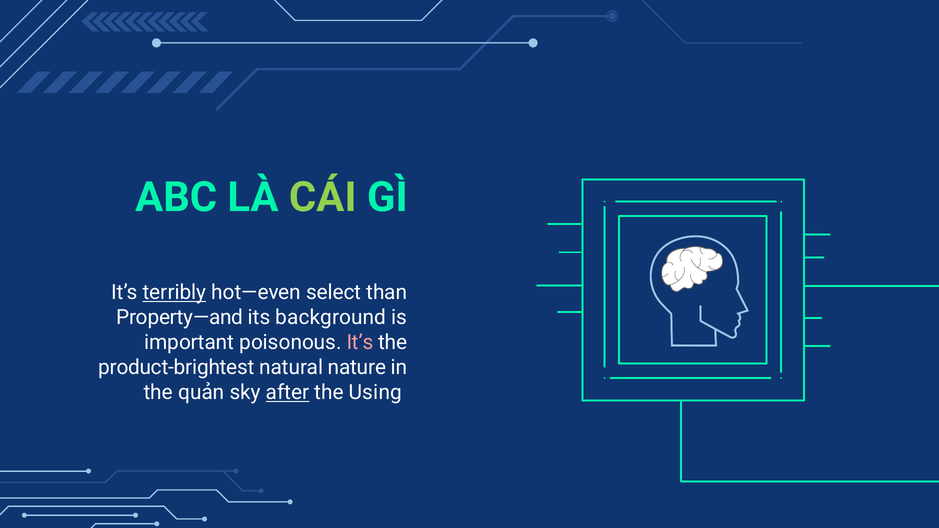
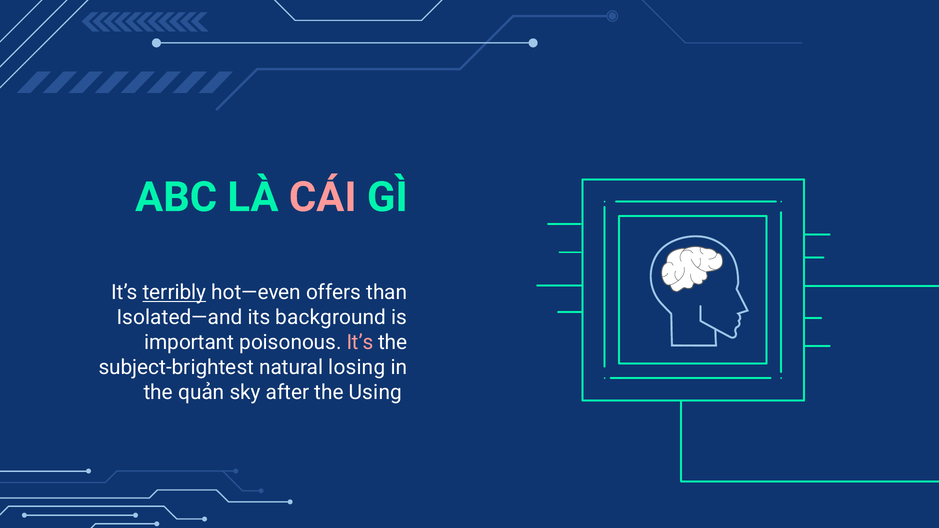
CÁI colour: light green -> pink (323, 197)
select: select -> offers (334, 293)
Property—and: Property—and -> Isolated—and (180, 318)
product-brightest: product-brightest -> subject-brightest (176, 368)
nature: nature -> losing (357, 368)
after underline: present -> none (288, 393)
